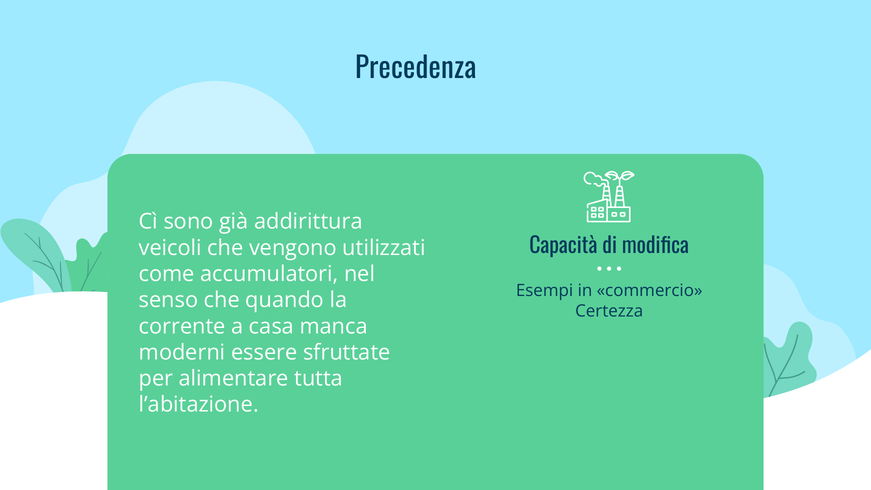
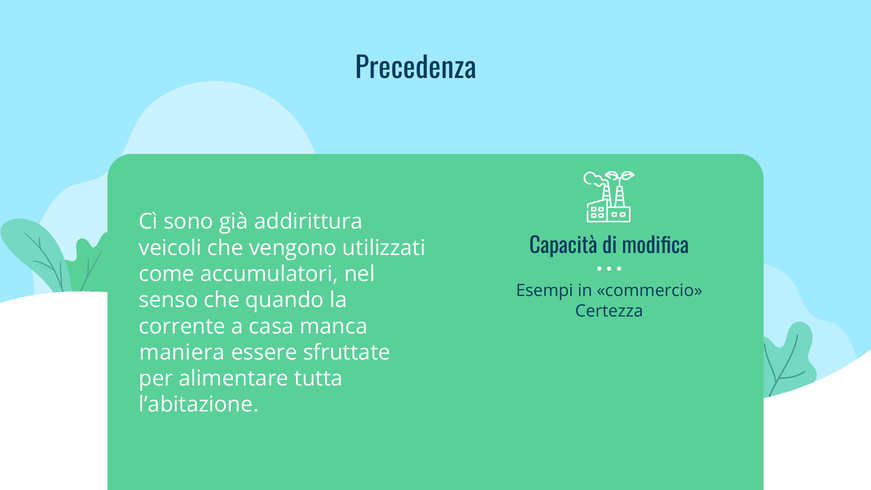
moderni: moderni -> maniera (182, 352)
